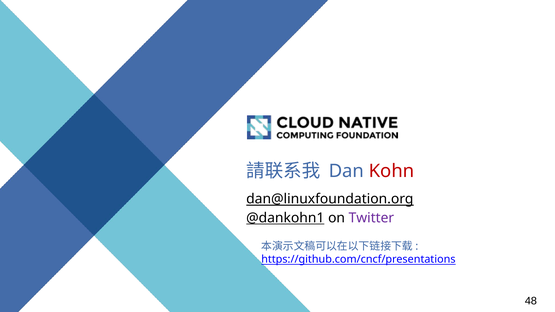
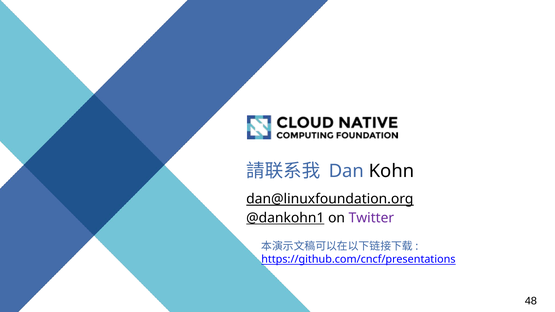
Kohn colour: red -> black (392, 171)
